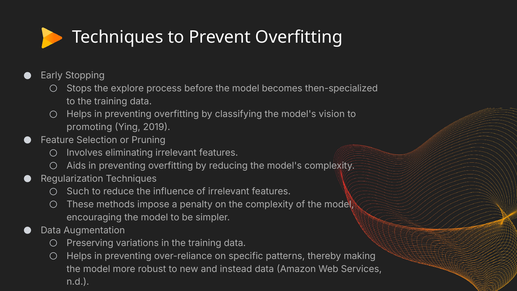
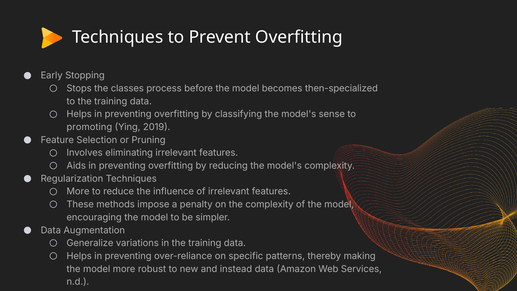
explore: explore -> classes (127, 88)
vision: vision -> sense (332, 114)
Such: Such -> More (78, 191)
Preserving: Preserving -> Generalize (90, 243)
